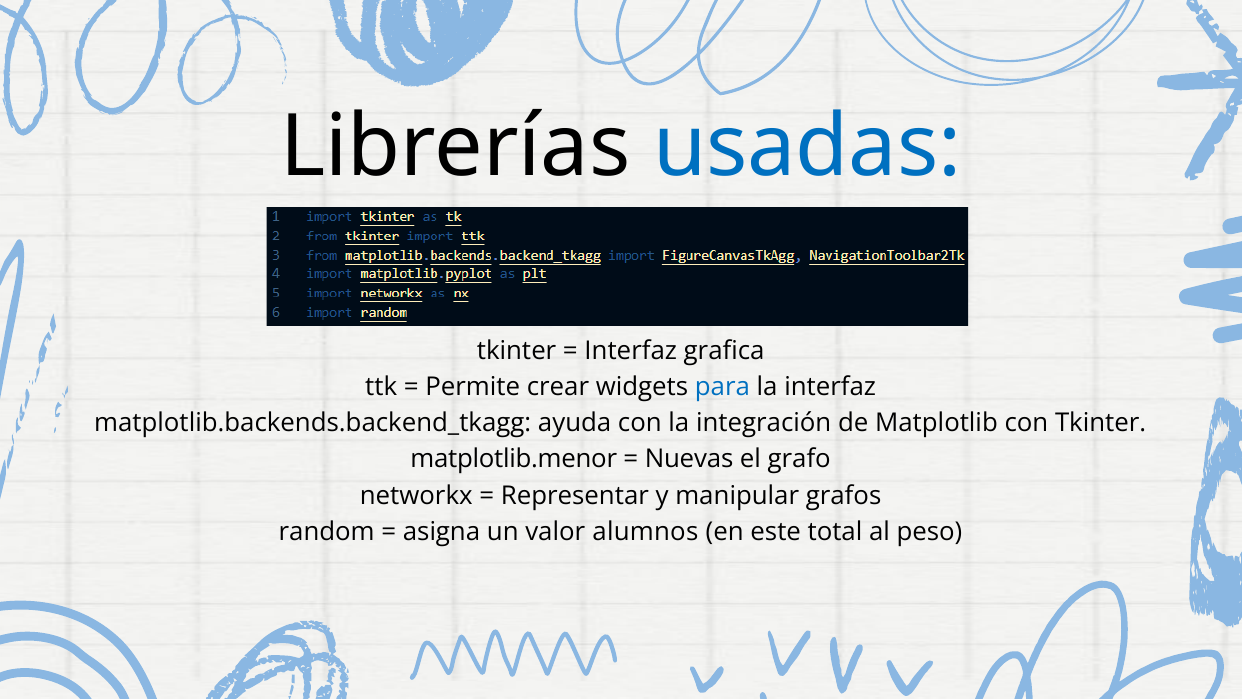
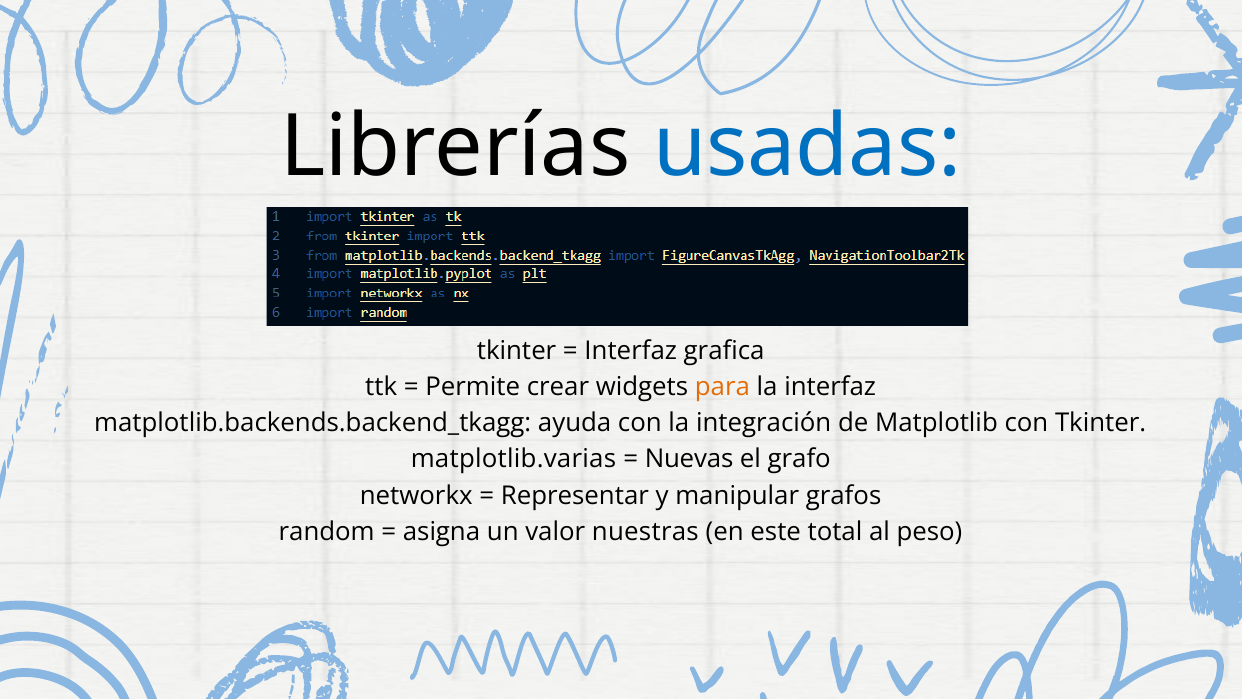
para colour: blue -> orange (722, 387)
matplotlib.menor: matplotlib.menor -> matplotlib.varias (513, 459)
alumnos: alumnos -> nuestras (645, 532)
